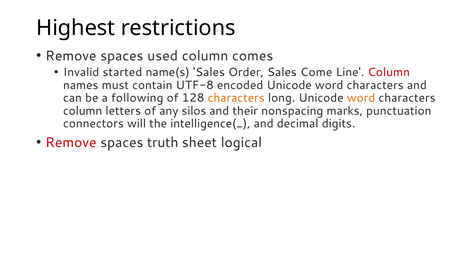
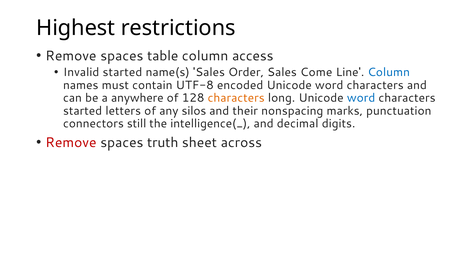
used: used -> table (163, 56)
comes: comes -> access (253, 56)
Column colour: red -> blue (389, 72)
following: following -> anywhere (137, 98)
word colour: orange -> blue (361, 98)
column: column -> started (83, 111)
will: will -> still (137, 124)
logical: logical -> across (241, 142)
